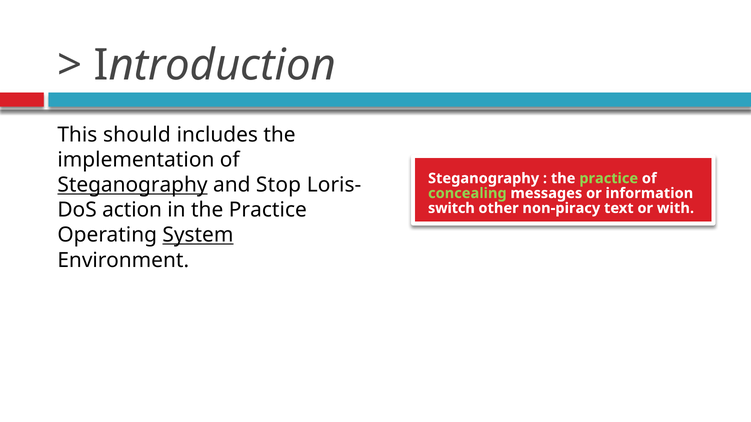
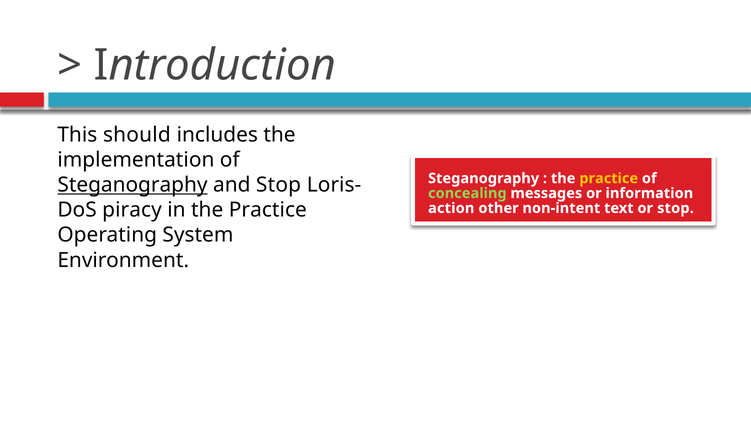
practice colour: light green -> yellow (609, 179)
action: action -> piracy (132, 210)
switch: switch -> action (451, 208)
non-piracy: non-piracy -> non-intent (561, 208)
or with: with -> stop (675, 208)
System underline: present -> none (198, 235)
